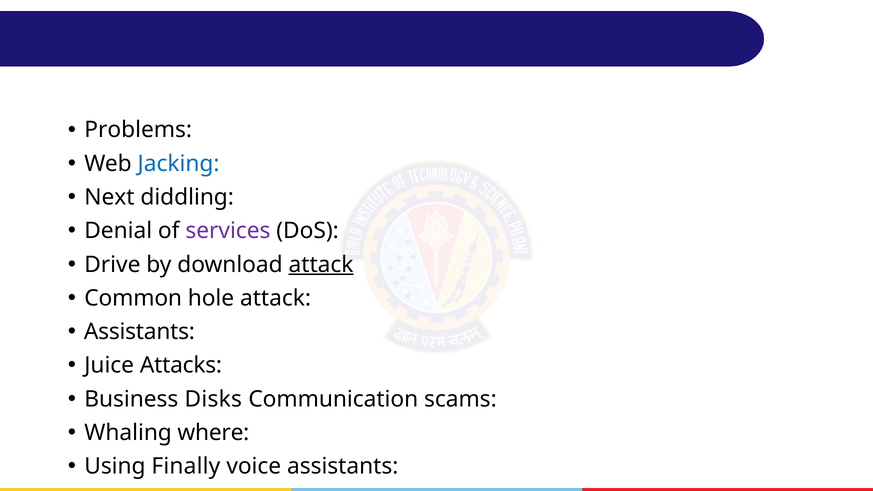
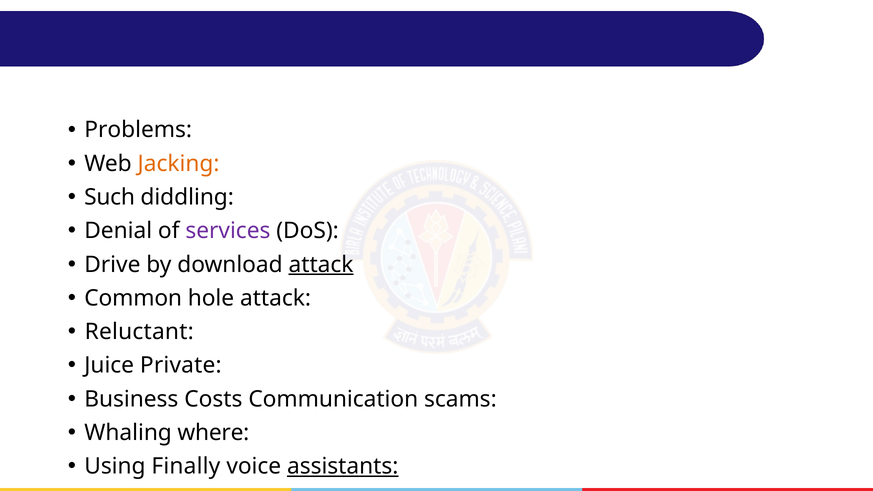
Jacking colour: blue -> orange (179, 164)
Next: Next -> Such (110, 197)
Assistants: Assistants -> Reluctant (139, 332)
Attacks: Attacks -> Private (181, 365)
Disks: Disks -> Costs (213, 399)
assistants underline: none -> present (343, 466)
